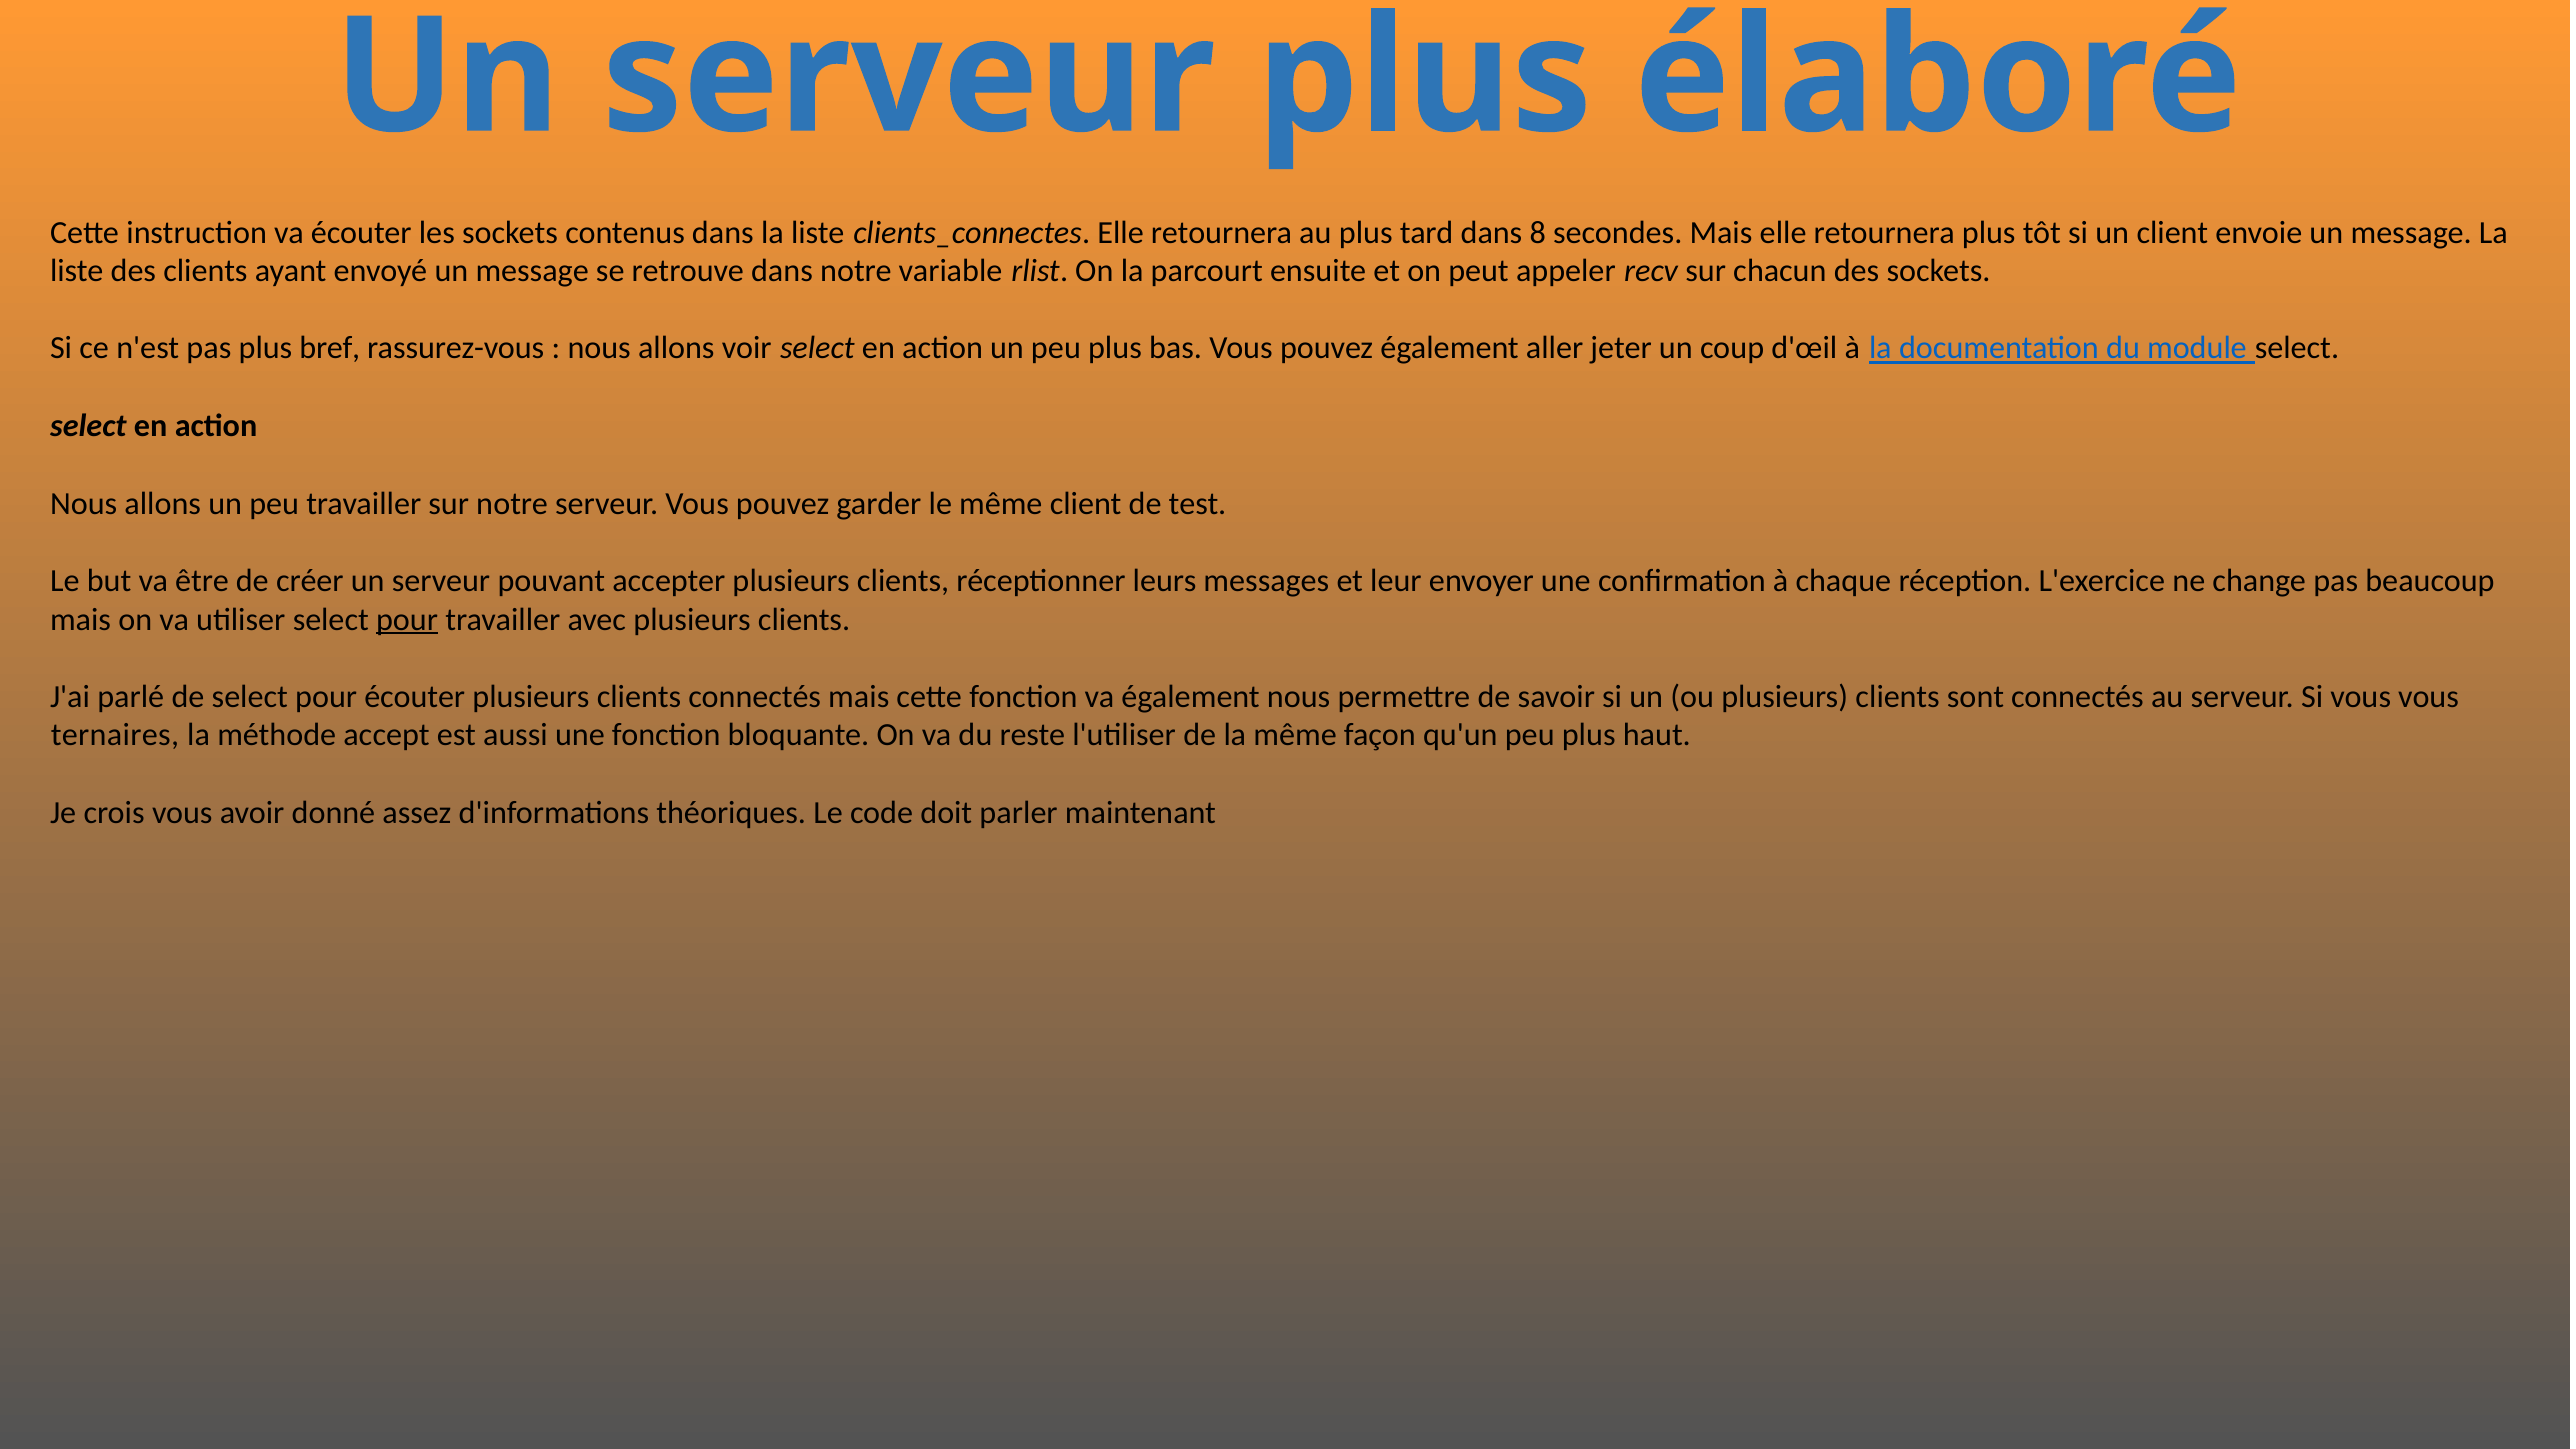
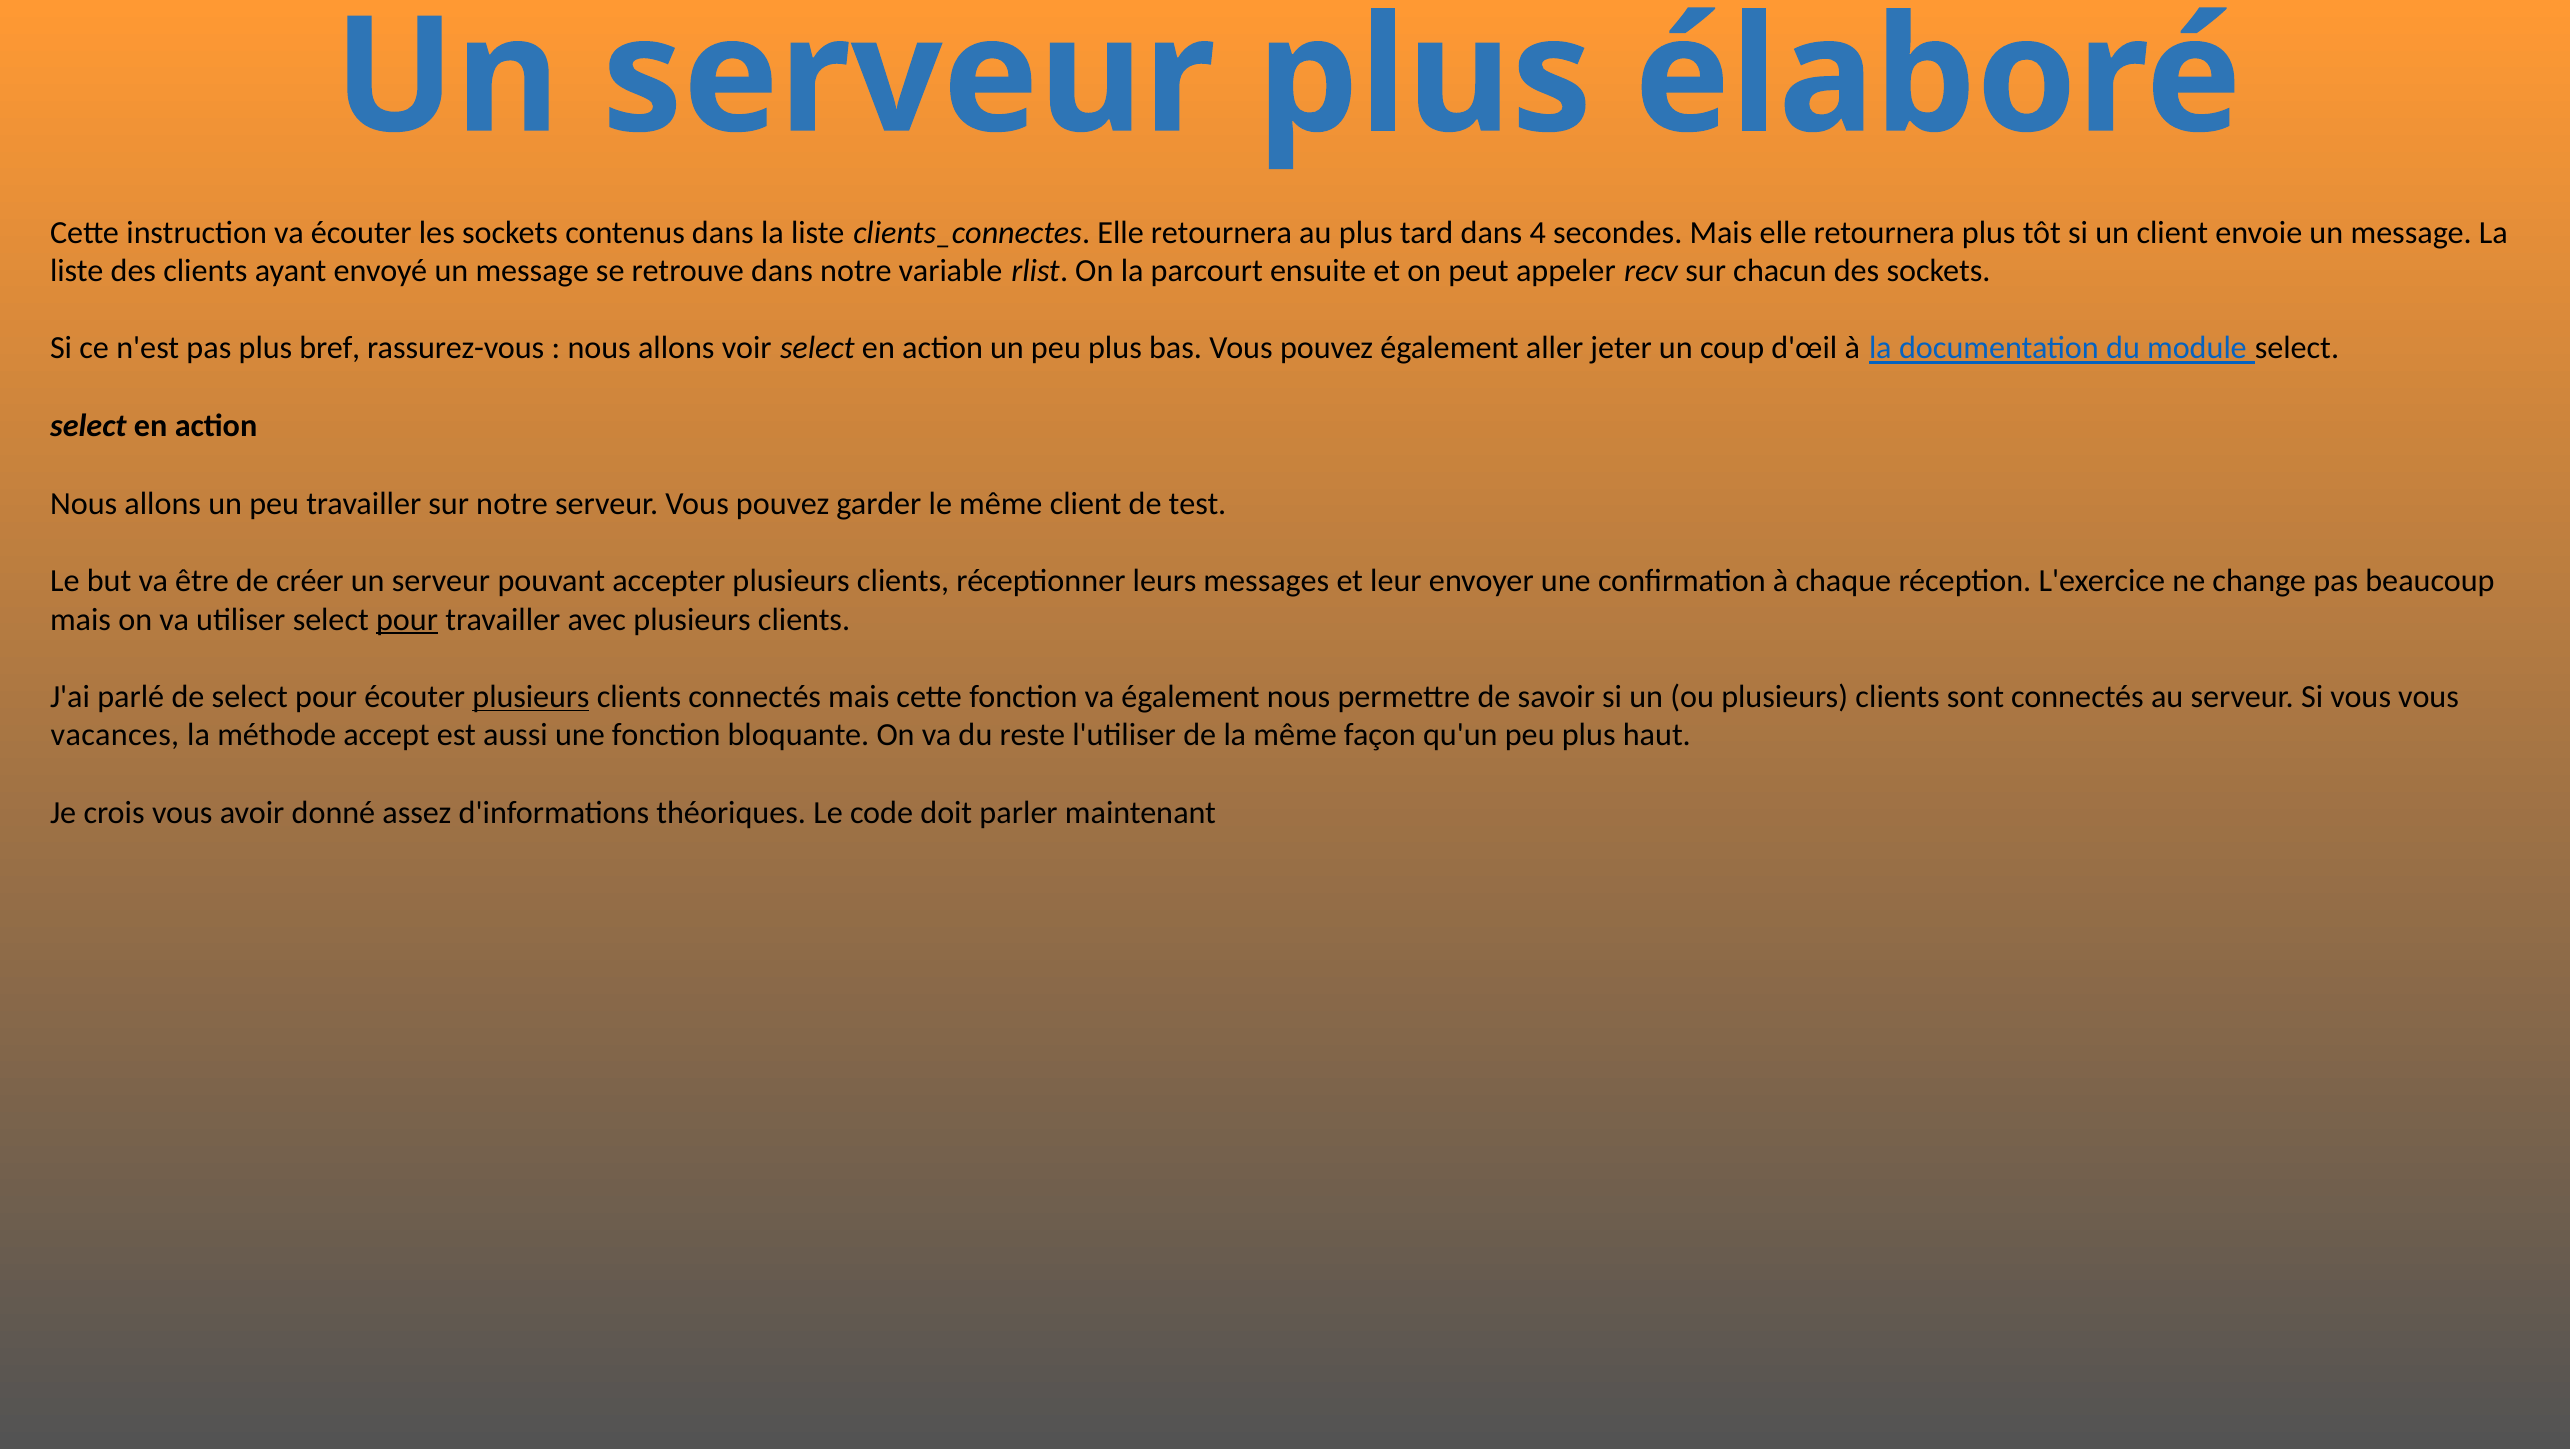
8: 8 -> 4 (1538, 232)
plusieurs underline: none -> present (531, 697)
ternaires: ternaires -> vacances (115, 735)
